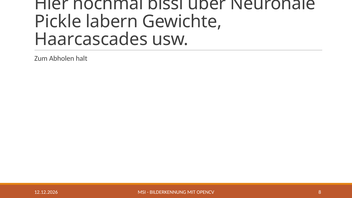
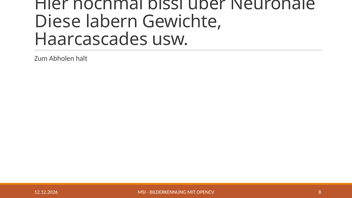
Pickle: Pickle -> Diese (58, 21)
